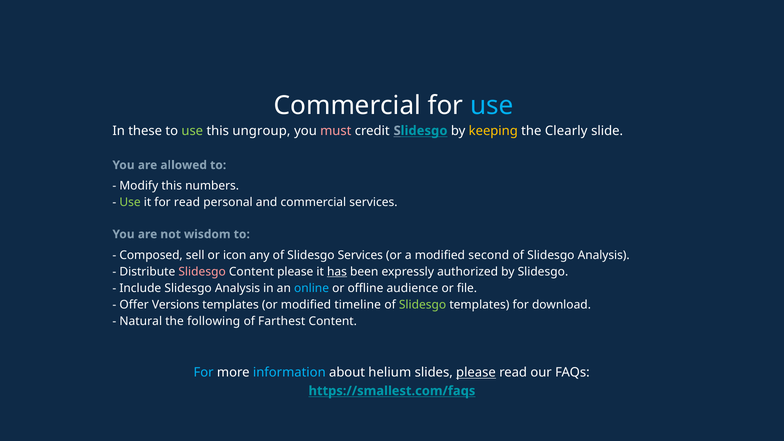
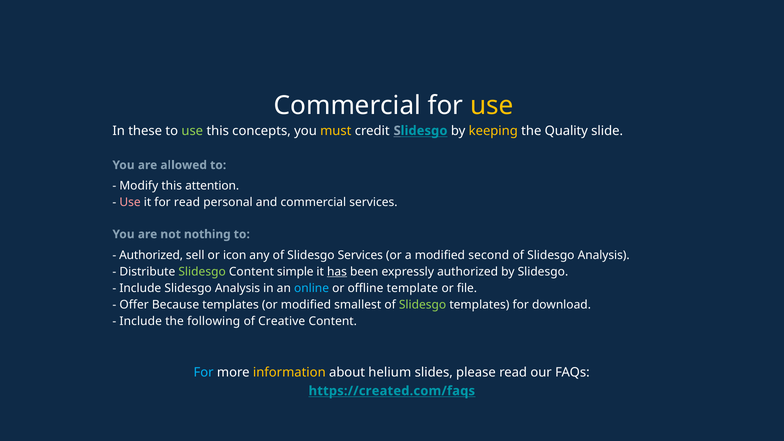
use colour: light blue -> yellow (492, 105)
ungroup: ungroup -> concepts (262, 131)
must colour: pink -> yellow (336, 131)
Clearly: Clearly -> Quality (566, 131)
numbers: numbers -> attention (212, 186)
Use colour: light green -> pink (130, 203)
wisdom: wisdom -> nothing (207, 234)
Composed: Composed -> Authorized (151, 255)
Slidesgo colour: pink -> light green (202, 272)
Content please: please -> simple (295, 272)
audience: audience -> template (412, 288)
Versions: Versions -> Because (176, 305)
timeline: timeline -> smallest (358, 305)
Natural: Natural -> Include (141, 321)
Farthest: Farthest -> Creative (282, 321)
information colour: light blue -> yellow (289, 373)
please underline: present -> none (476, 373)
https://smallest.com/faqs: https://smallest.com/faqs -> https://created.com/faqs (392, 391)
